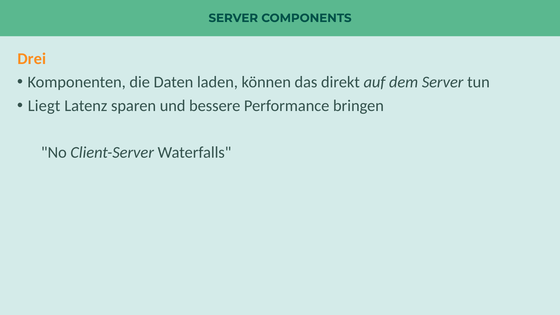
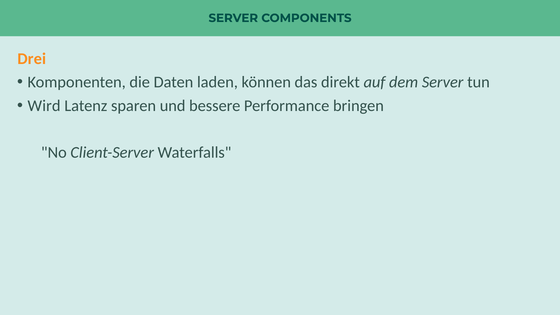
Liegt: Liegt -> Wird (44, 106)
